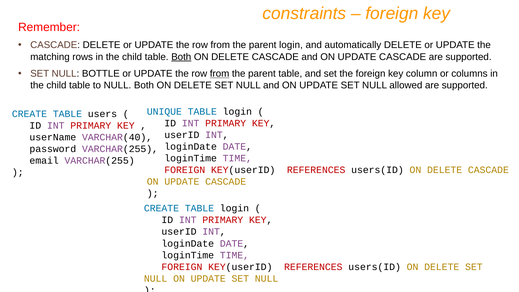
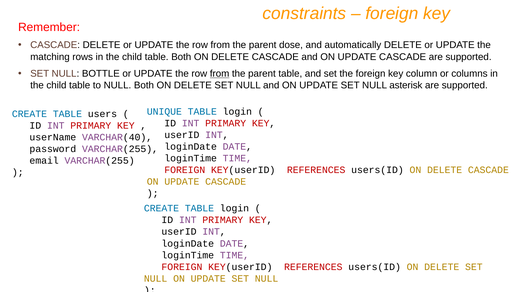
parent login: login -> dose (291, 45)
Both underline: present -> none (181, 57)
allowed: allowed -> asterisk (406, 85)
